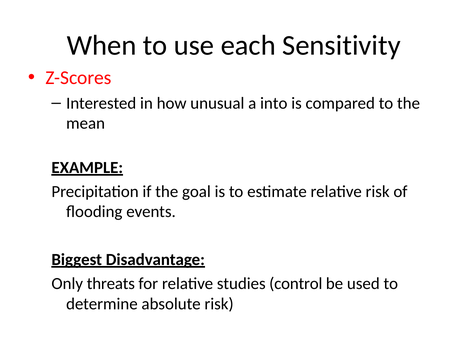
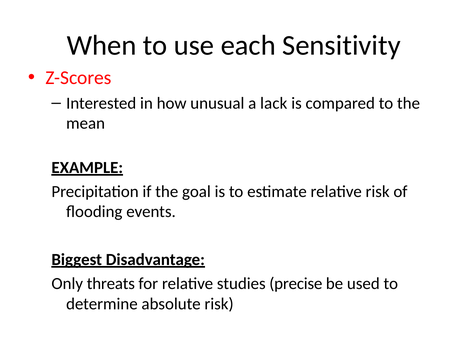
into: into -> lack (274, 103)
control: control -> precise (296, 283)
